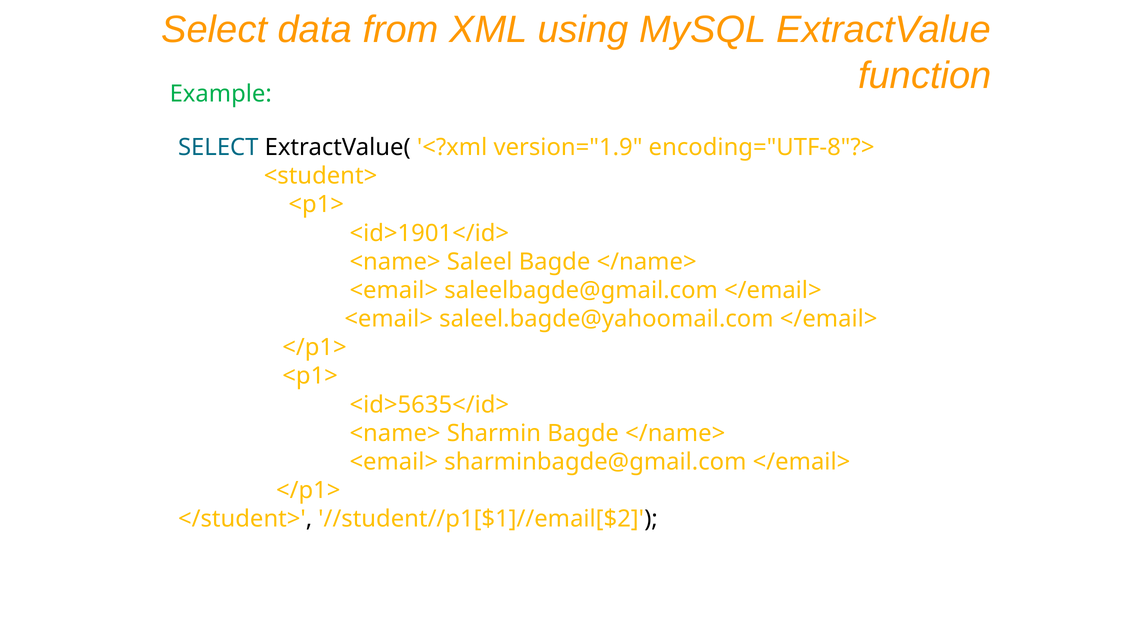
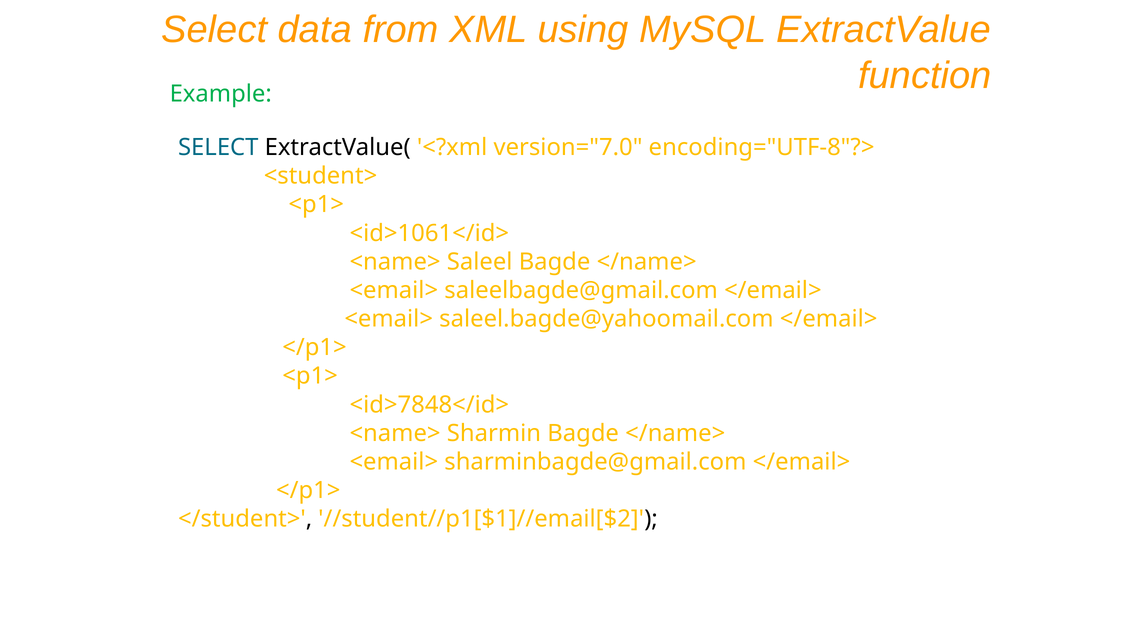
version="1.9: version="1.9 -> version="7.0 (568, 147)
<id>1901</id>: <id>1901</id> -> <id>1061</id> (429, 233)
<id>5635</id>: <id>5635</id> -> <id>7848</id> (429, 405)
